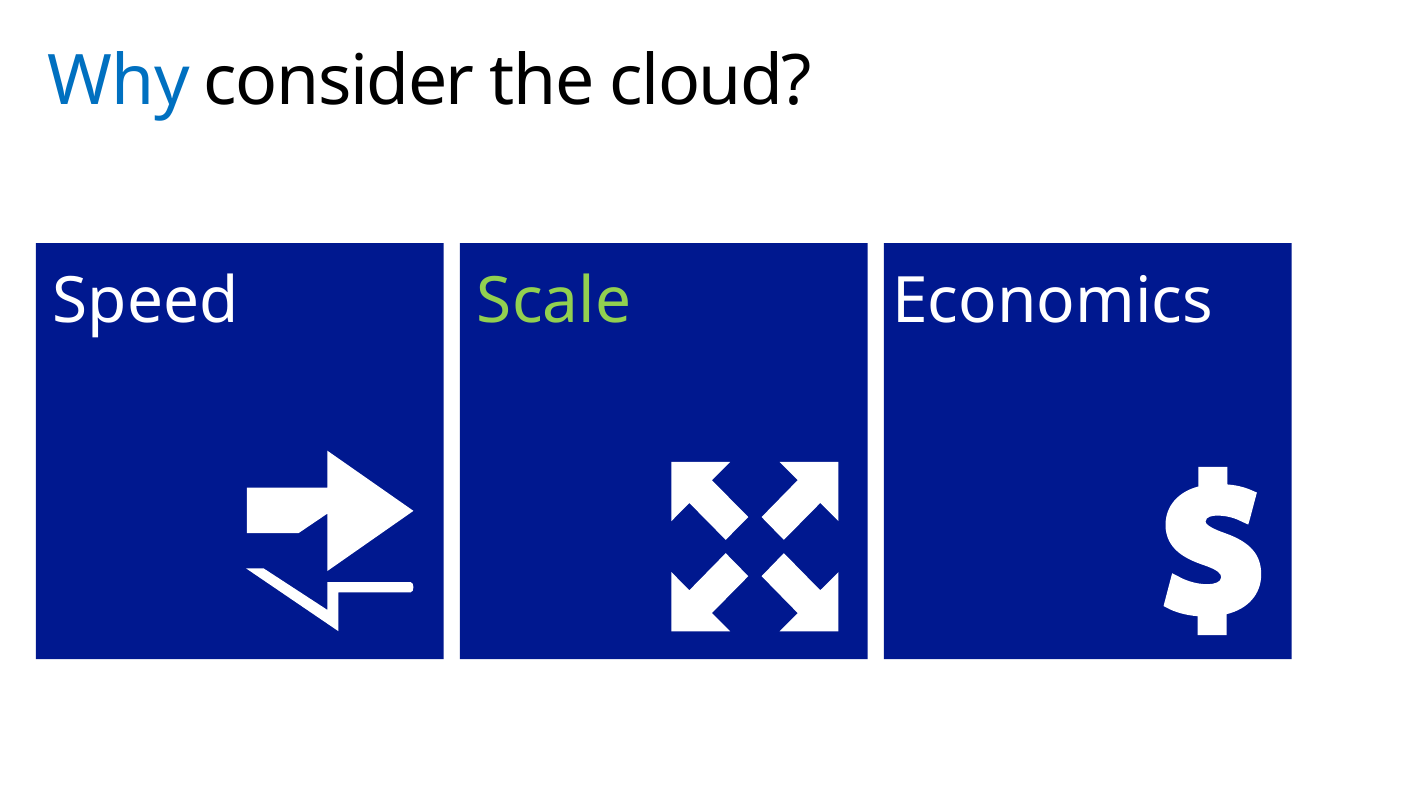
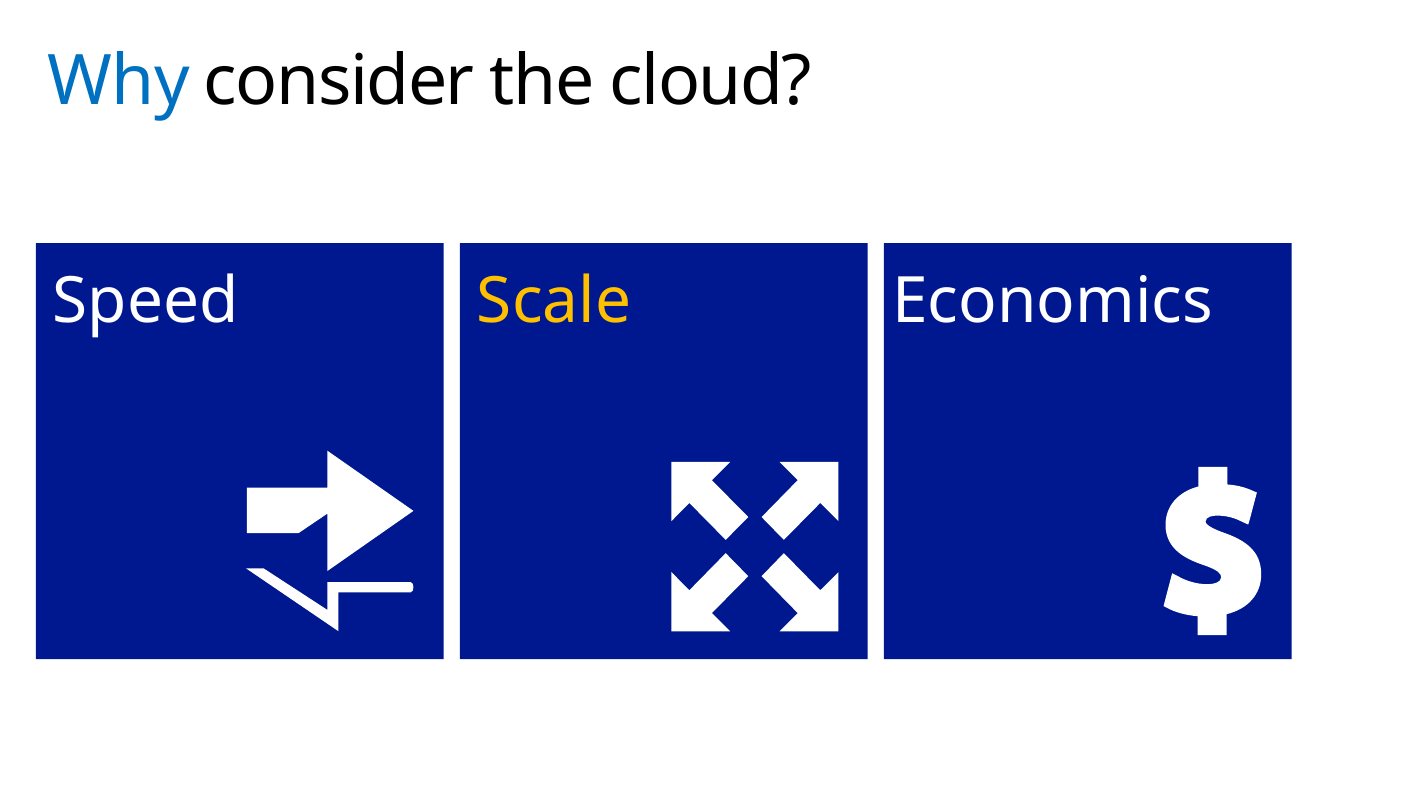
Scale colour: light green -> yellow (554, 302)
